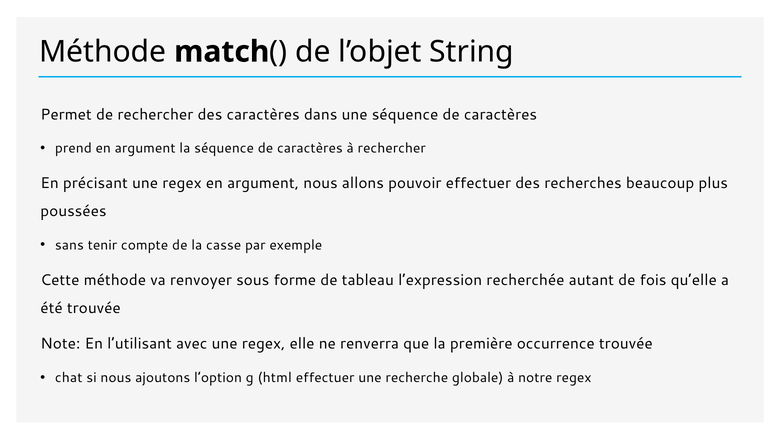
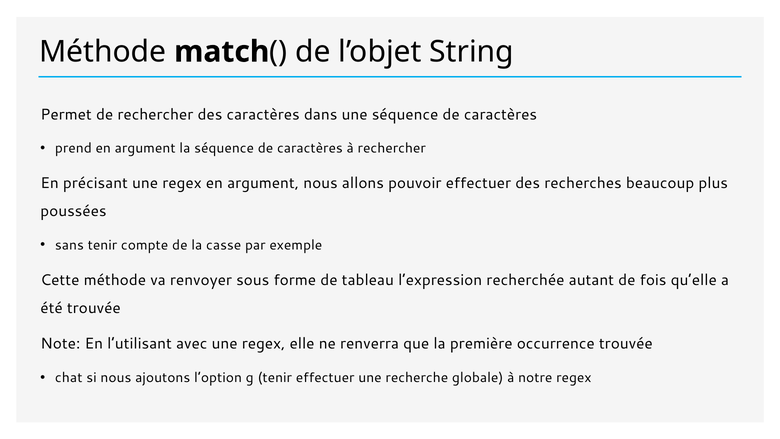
g html: html -> tenir (275, 378)
